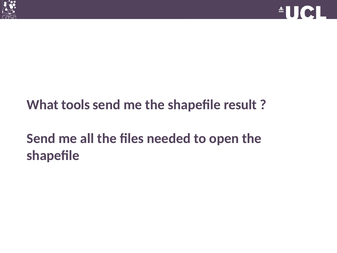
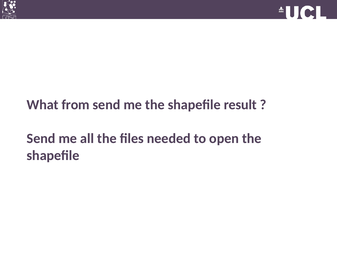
tools: tools -> from (76, 105)
